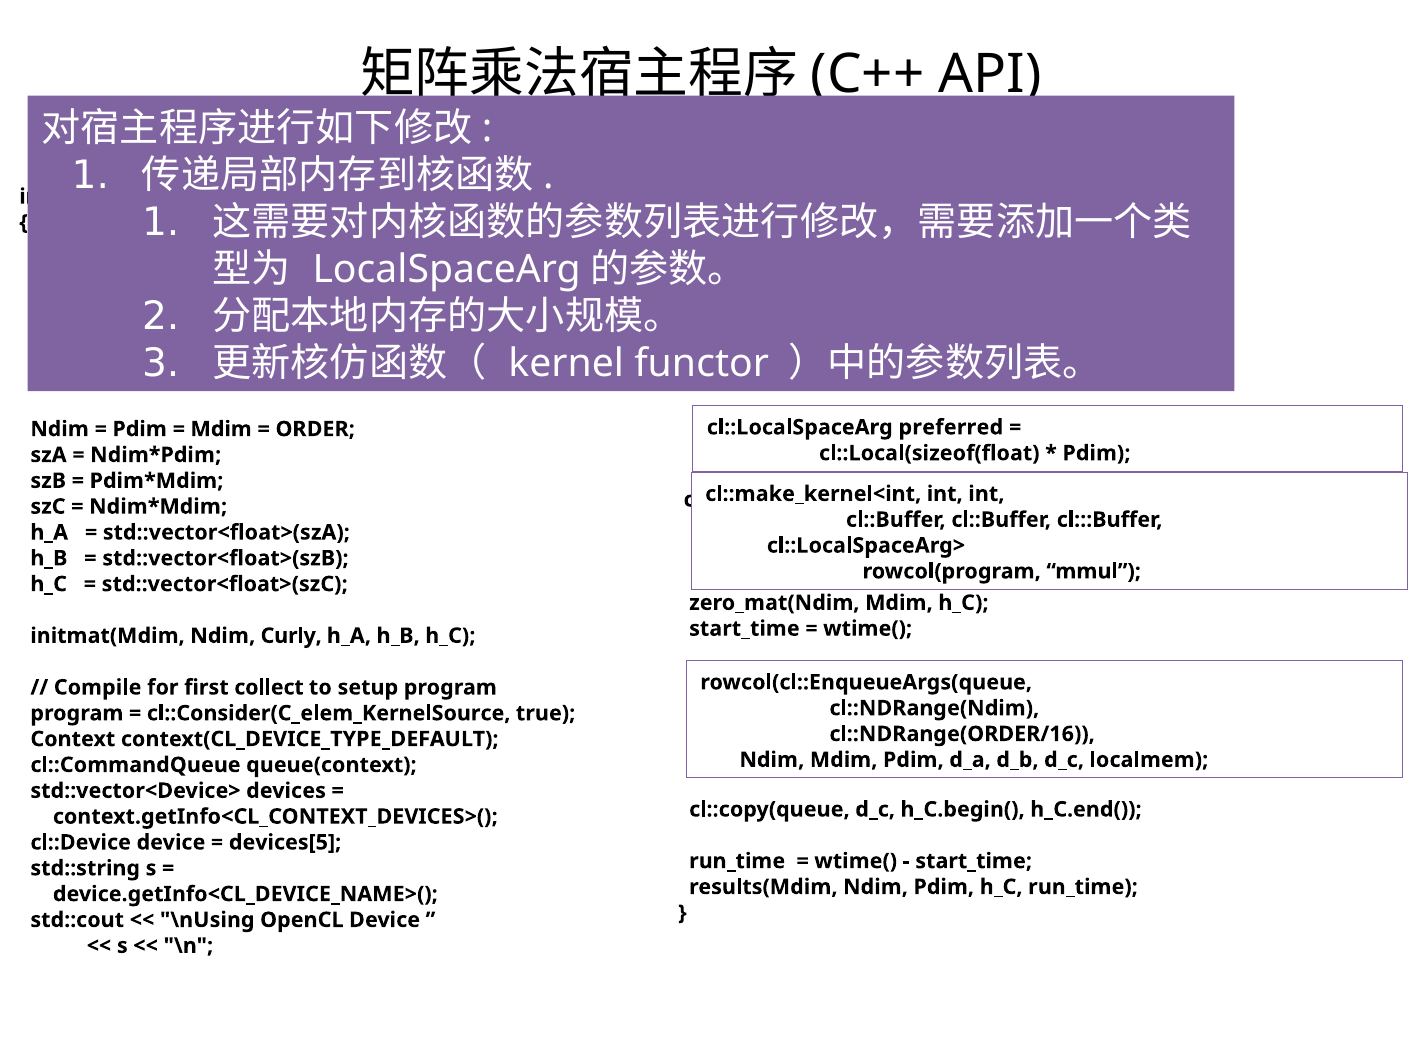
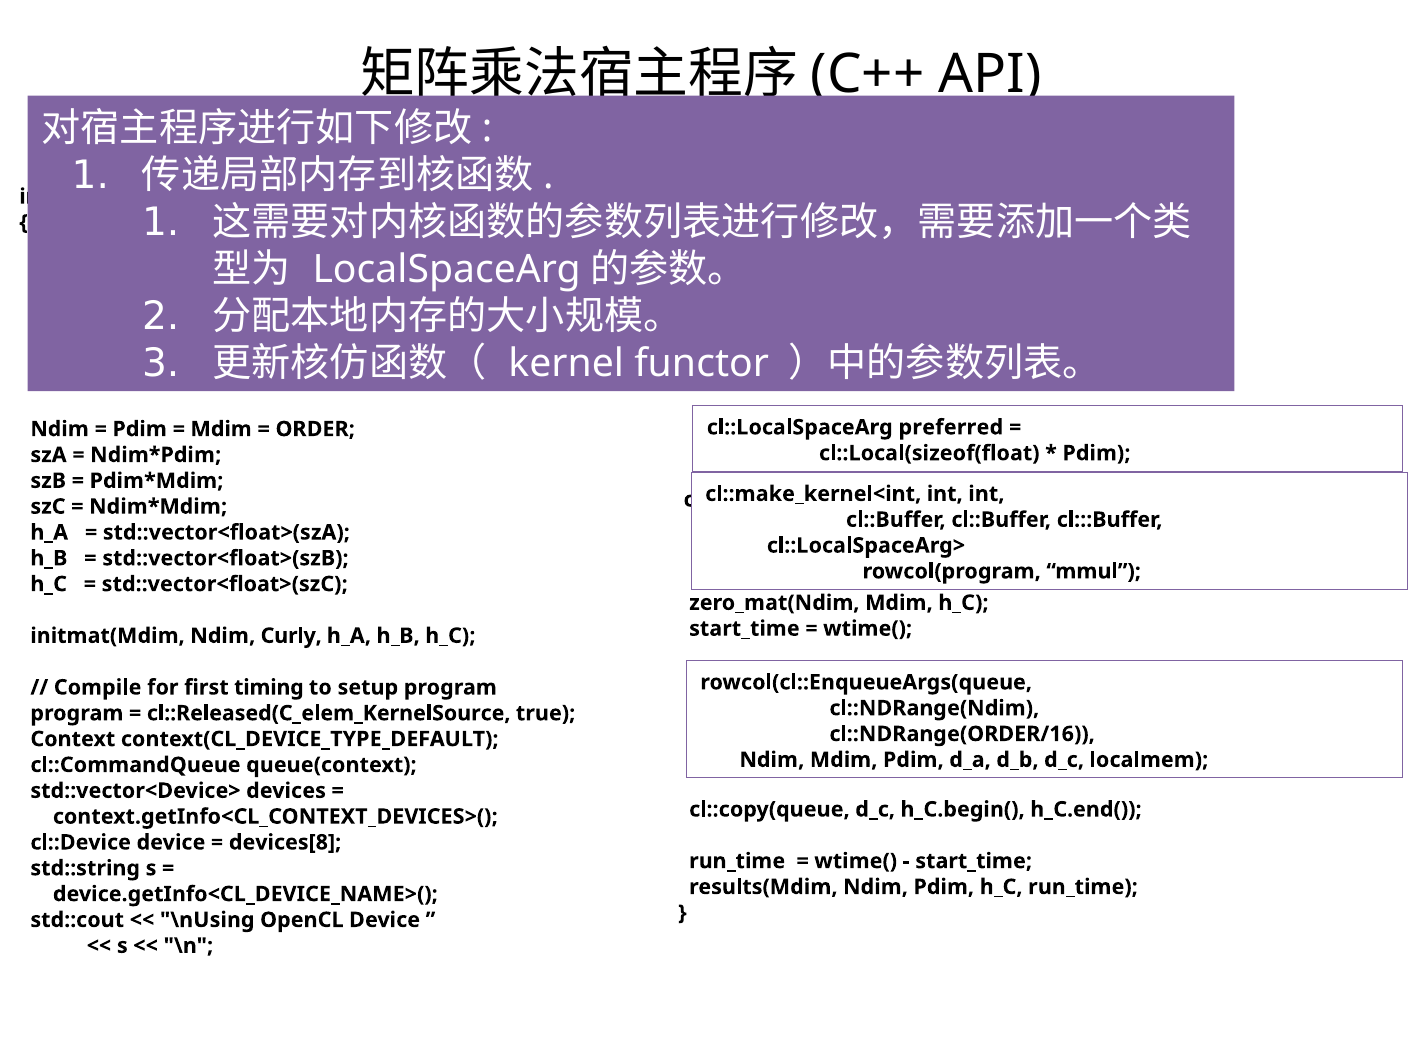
first collect: collect -> timing (269, 687)
cl::Consider(C_elem_KernelSource: cl::Consider(C_elem_KernelSource -> cl::Released(C_elem_KernelSource (329, 713)
devices[5: devices[5 -> devices[8 (285, 842)
